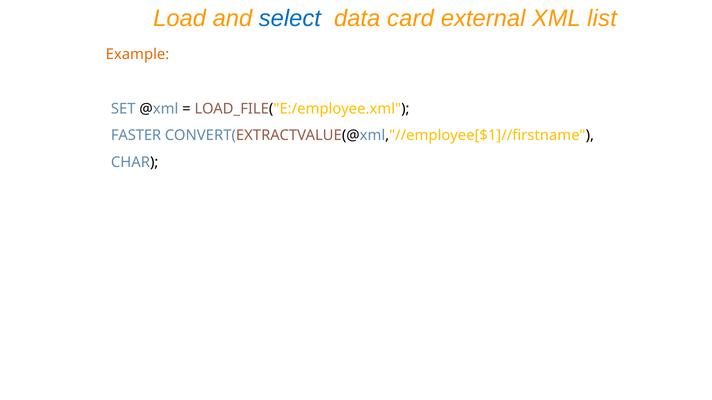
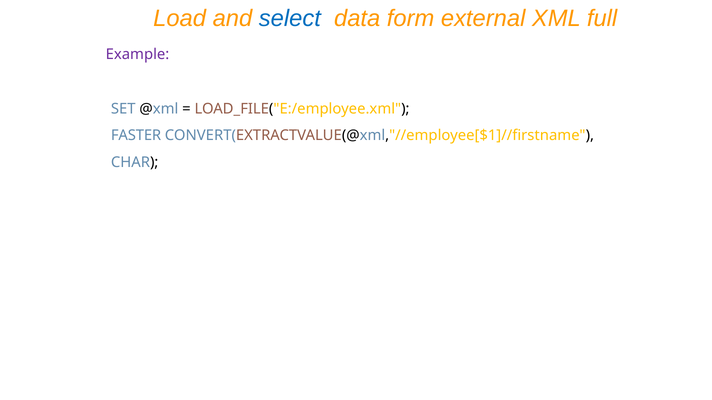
card: card -> form (411, 19)
list: list -> full (602, 19)
Example colour: orange -> purple (138, 55)
